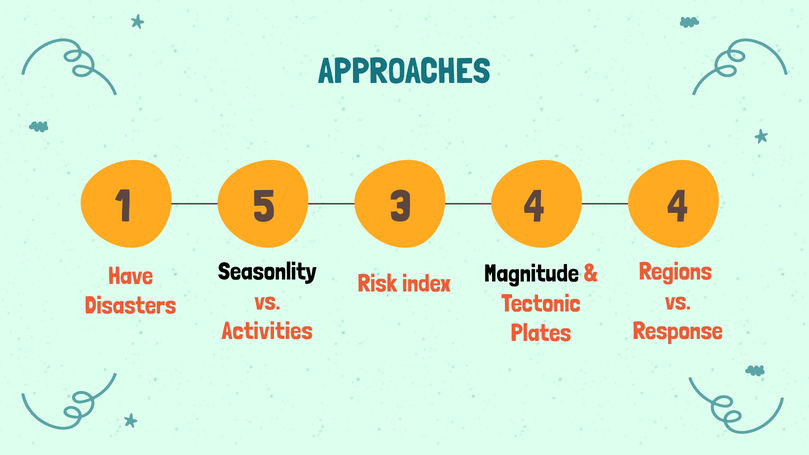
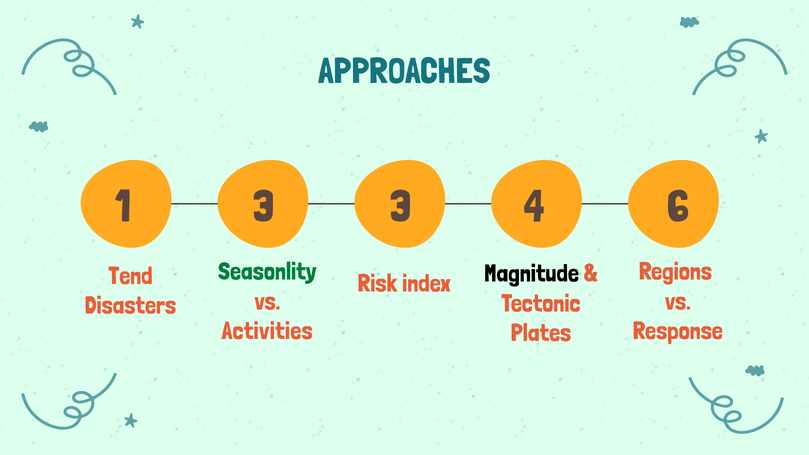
1 5: 5 -> 3 (264, 207)
4 4: 4 -> 6 (678, 207)
Seasonlity colour: black -> green (267, 272)
Have: Have -> Tend (131, 276)
